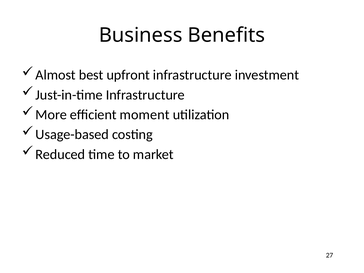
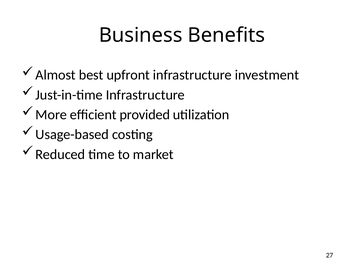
moment: moment -> provided (145, 115)
